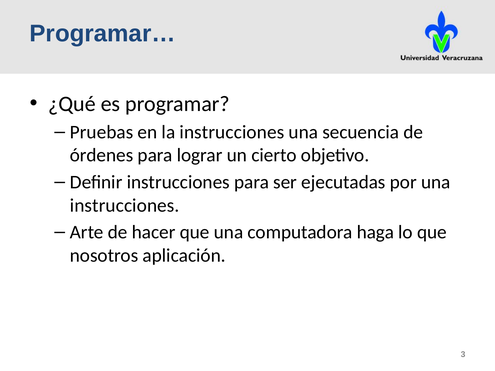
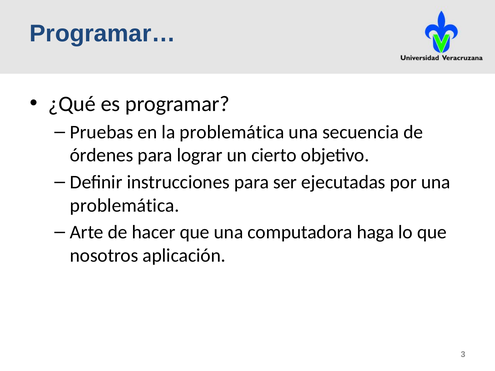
la instrucciones: instrucciones -> problemática (232, 132)
instrucciones: instrucciones -> problemática (125, 205)
